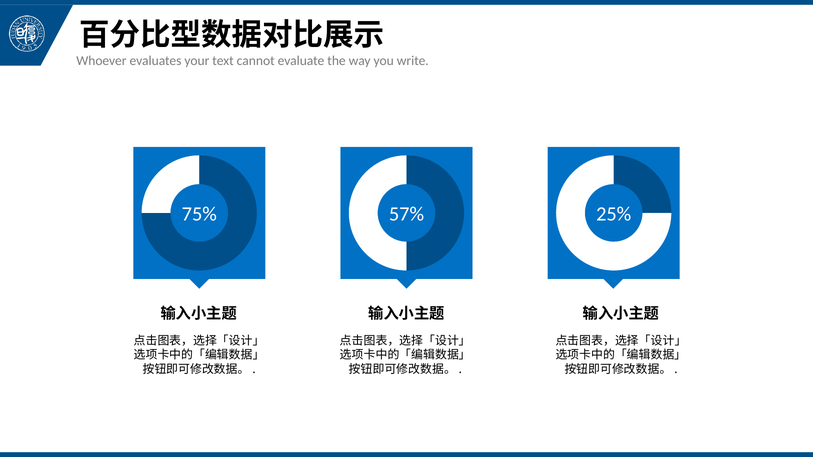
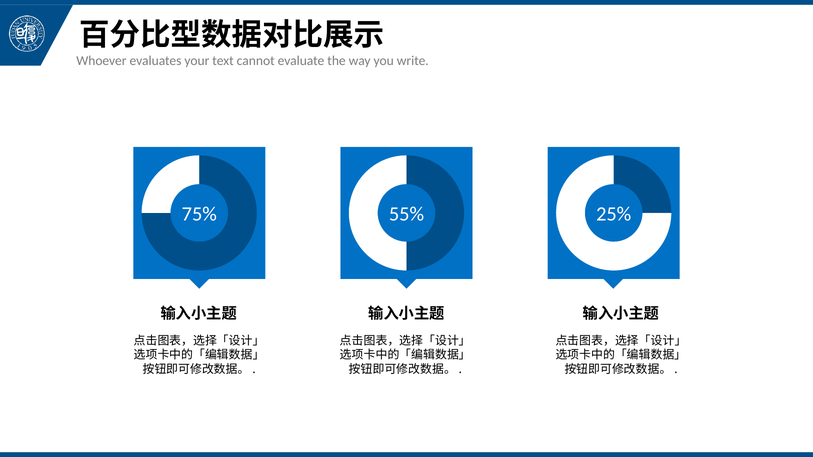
57%: 57% -> 55% (406, 214)
